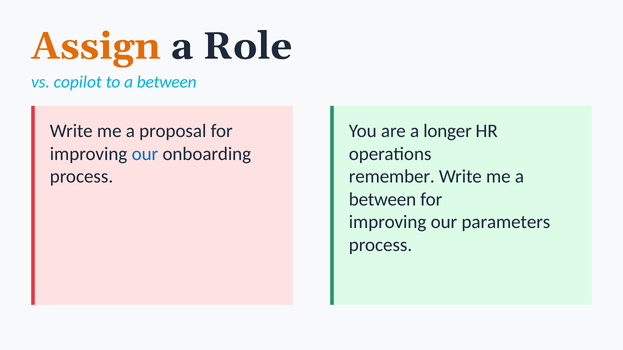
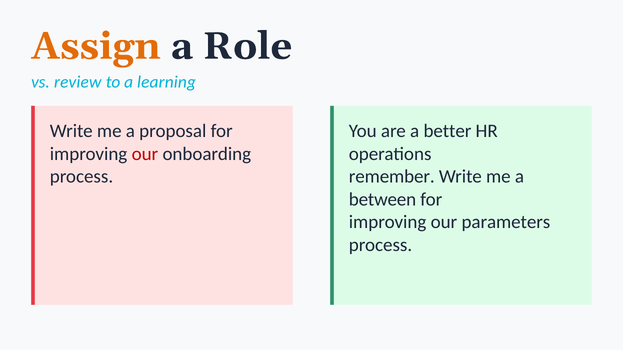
copilot: copilot -> review (78, 82)
to a between: between -> learning (167, 82)
longer: longer -> better (447, 131)
our colour: blue -> red (145, 154)
